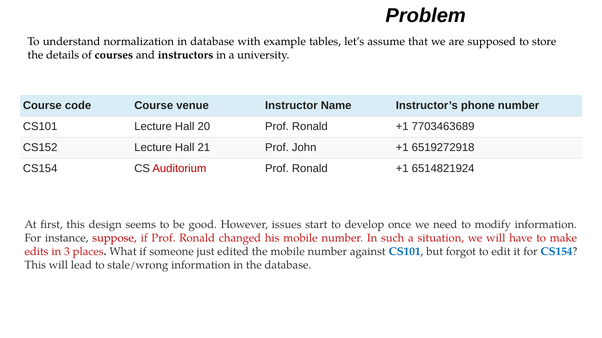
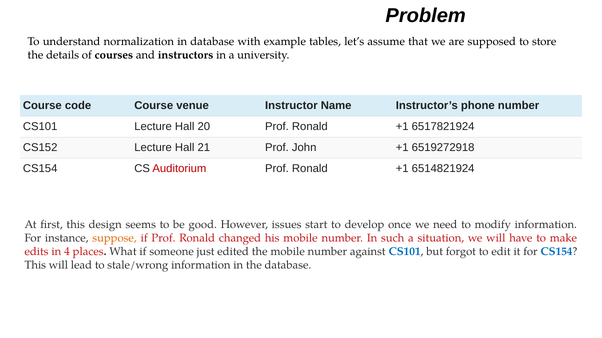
7703463689: 7703463689 -> 6517821924 (443, 127)
suppose colour: red -> orange (115, 238)
3: 3 -> 4 (67, 252)
